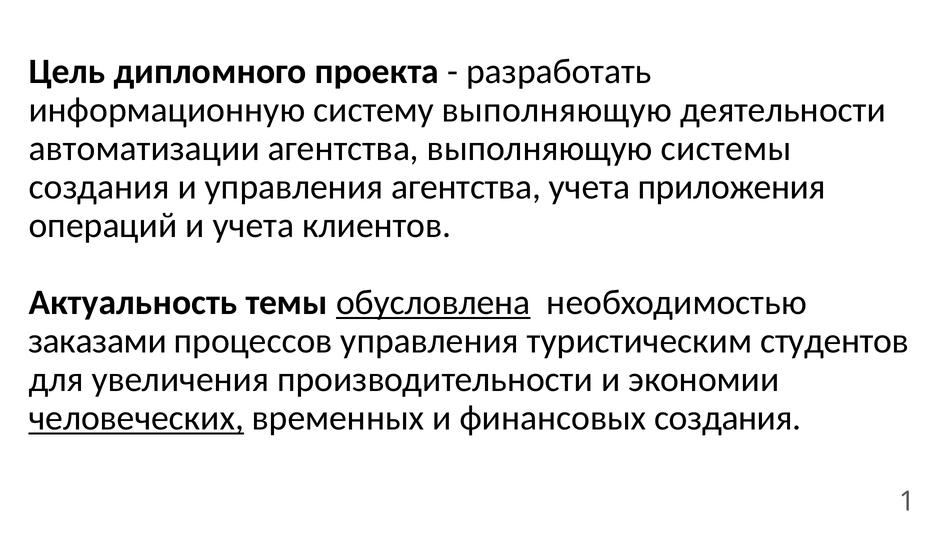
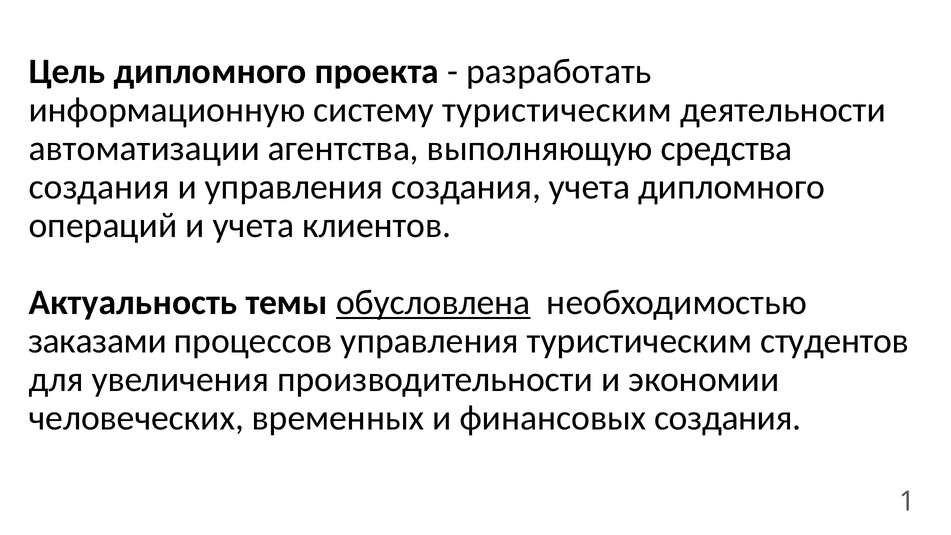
систему выполняющую: выполняющую -> туристическим (557, 110)
системы: системы -> средства (726, 148)
управления агентства: агентства -> создания (466, 187)
учета приложения: приложения -> дипломного (732, 187)
человеческих underline: present -> none (136, 418)
